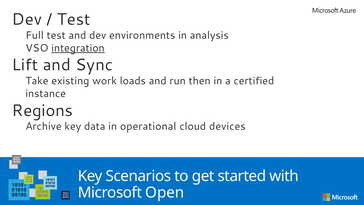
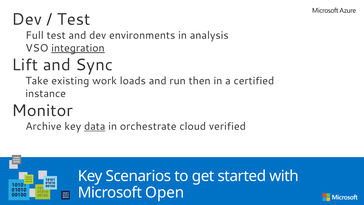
Regions: Regions -> Monitor (42, 110)
data underline: none -> present (95, 126)
operational: operational -> orchestrate (148, 126)
devices: devices -> verified (227, 126)
